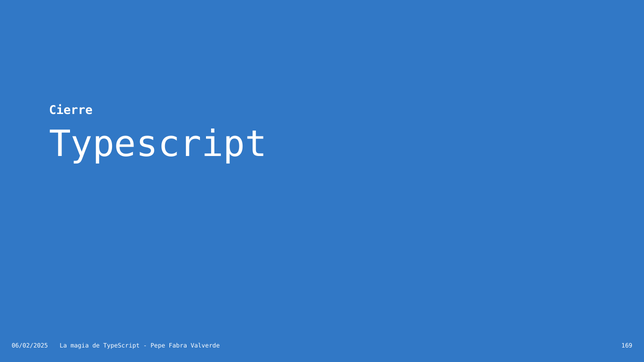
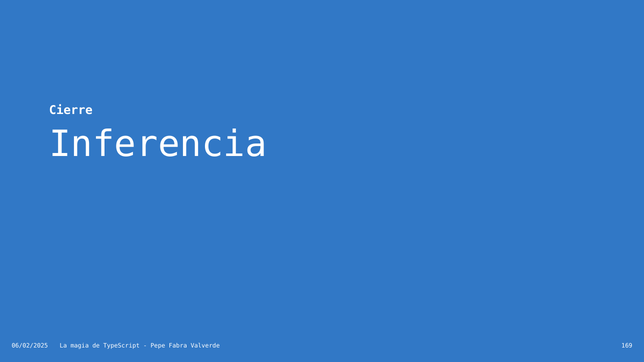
Typescript: Typescript -> Inferencia (158, 144)
